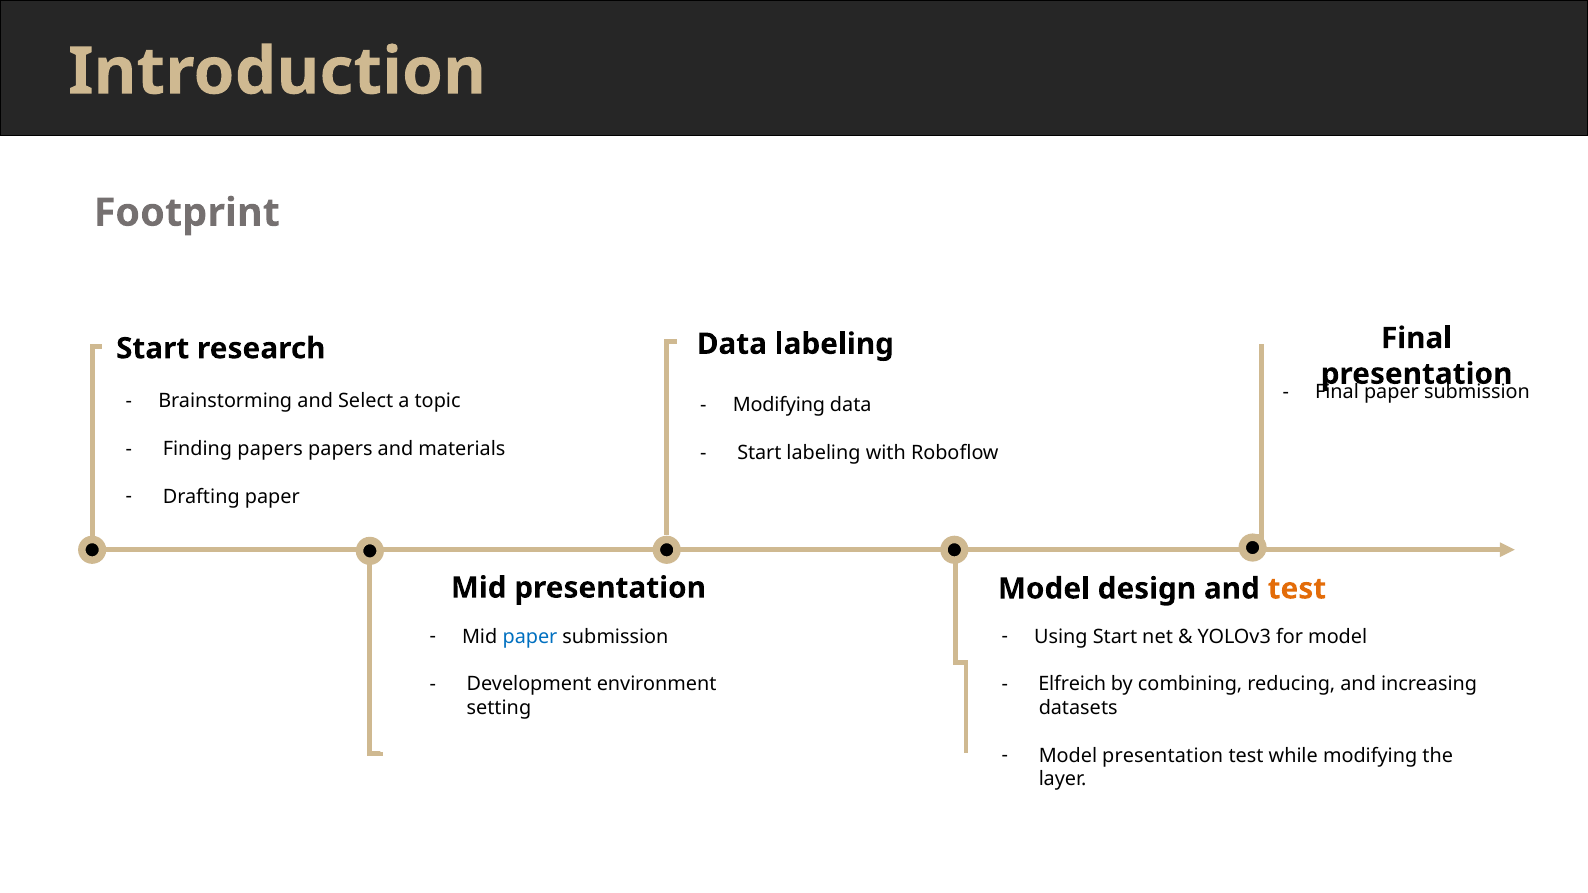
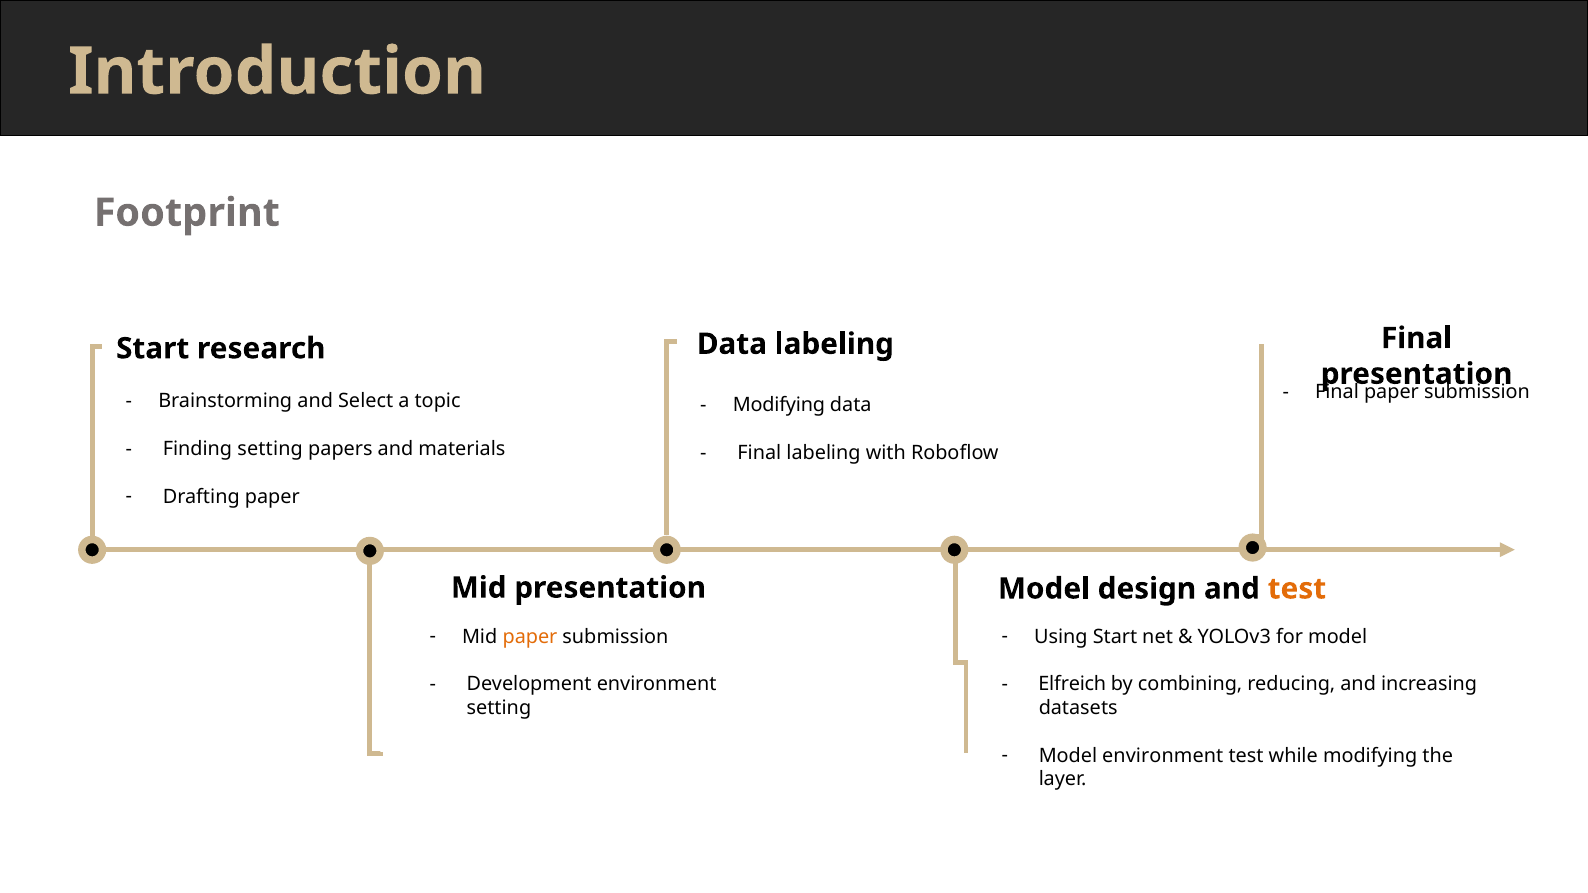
Finding papers: papers -> setting (270, 449)
Start: Start -> Final (759, 453)
paper colour: blue -> orange (530, 637)
Model presentation: presentation -> environment (1163, 756)
